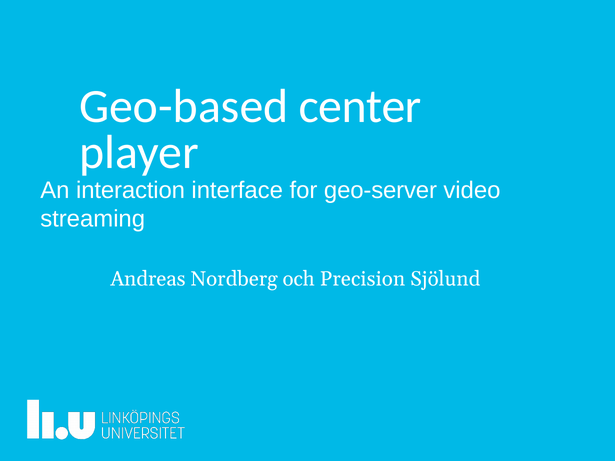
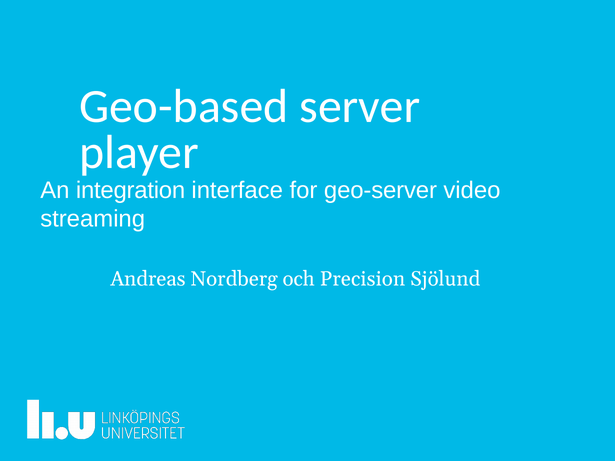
center: center -> server (360, 107)
interaction: interaction -> integration (131, 190)
